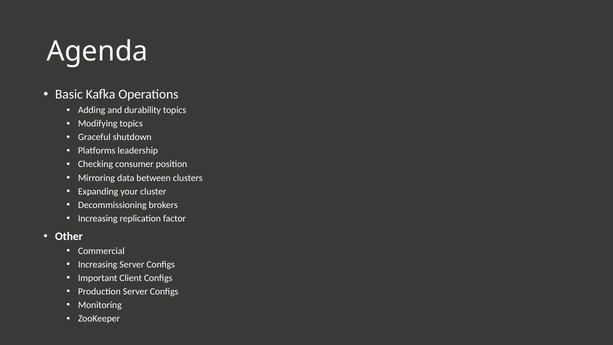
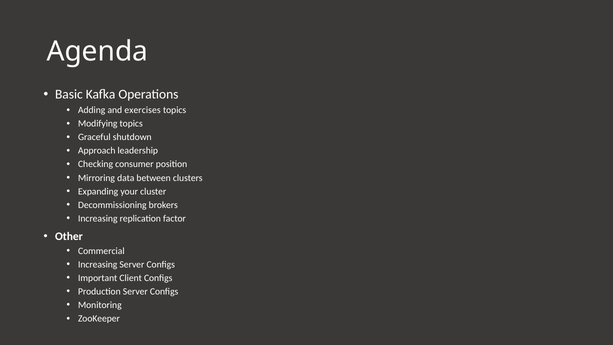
durability: durability -> exercises (143, 110)
Platforms: Platforms -> Approach (97, 151)
